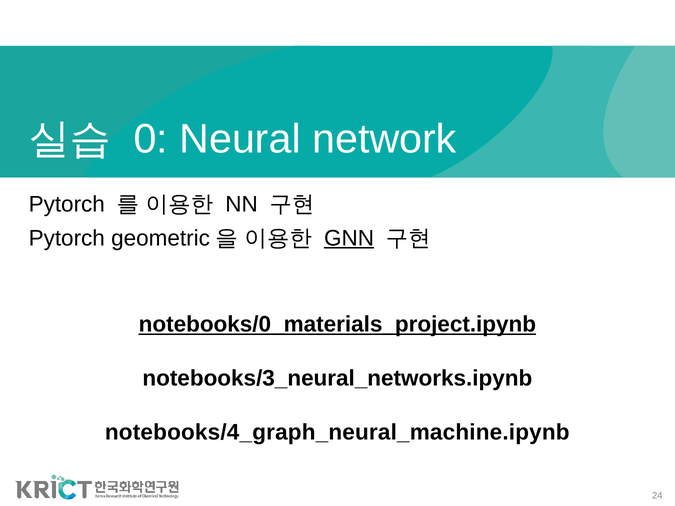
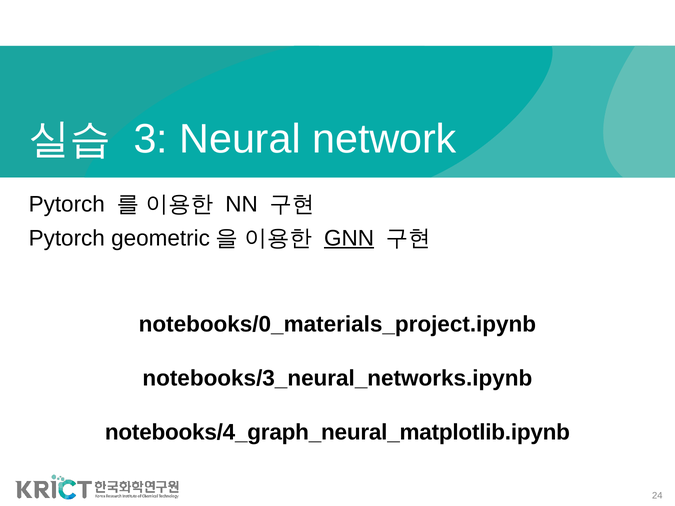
0: 0 -> 3 (151, 139)
notebooks/0_materials_project.ipynb underline: present -> none (337, 325)
notebooks/4_graph_neural_machine.ipynb: notebooks/4_graph_neural_machine.ipynb -> notebooks/4_graph_neural_matplotlib.ipynb (337, 433)
